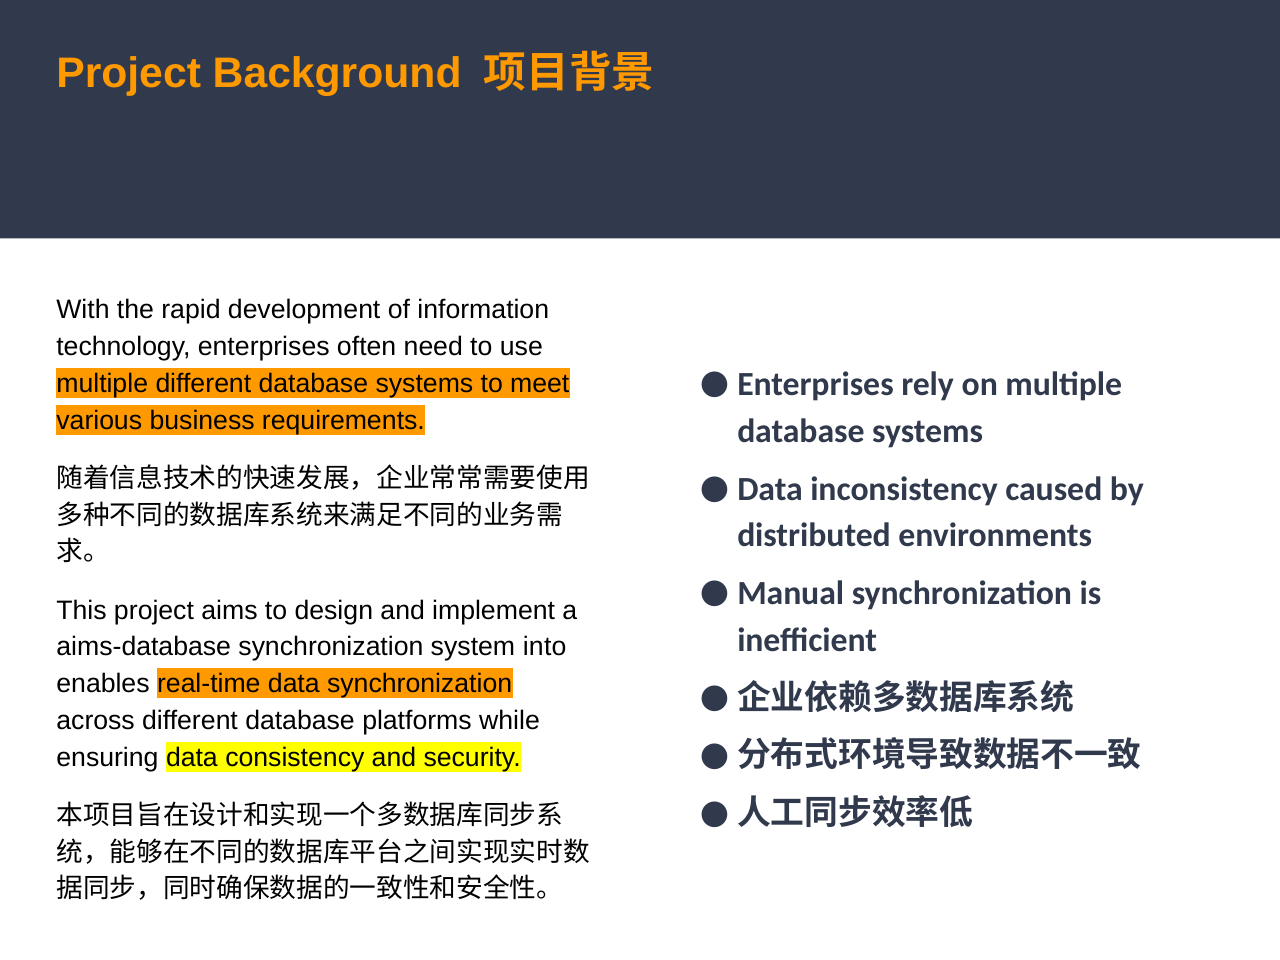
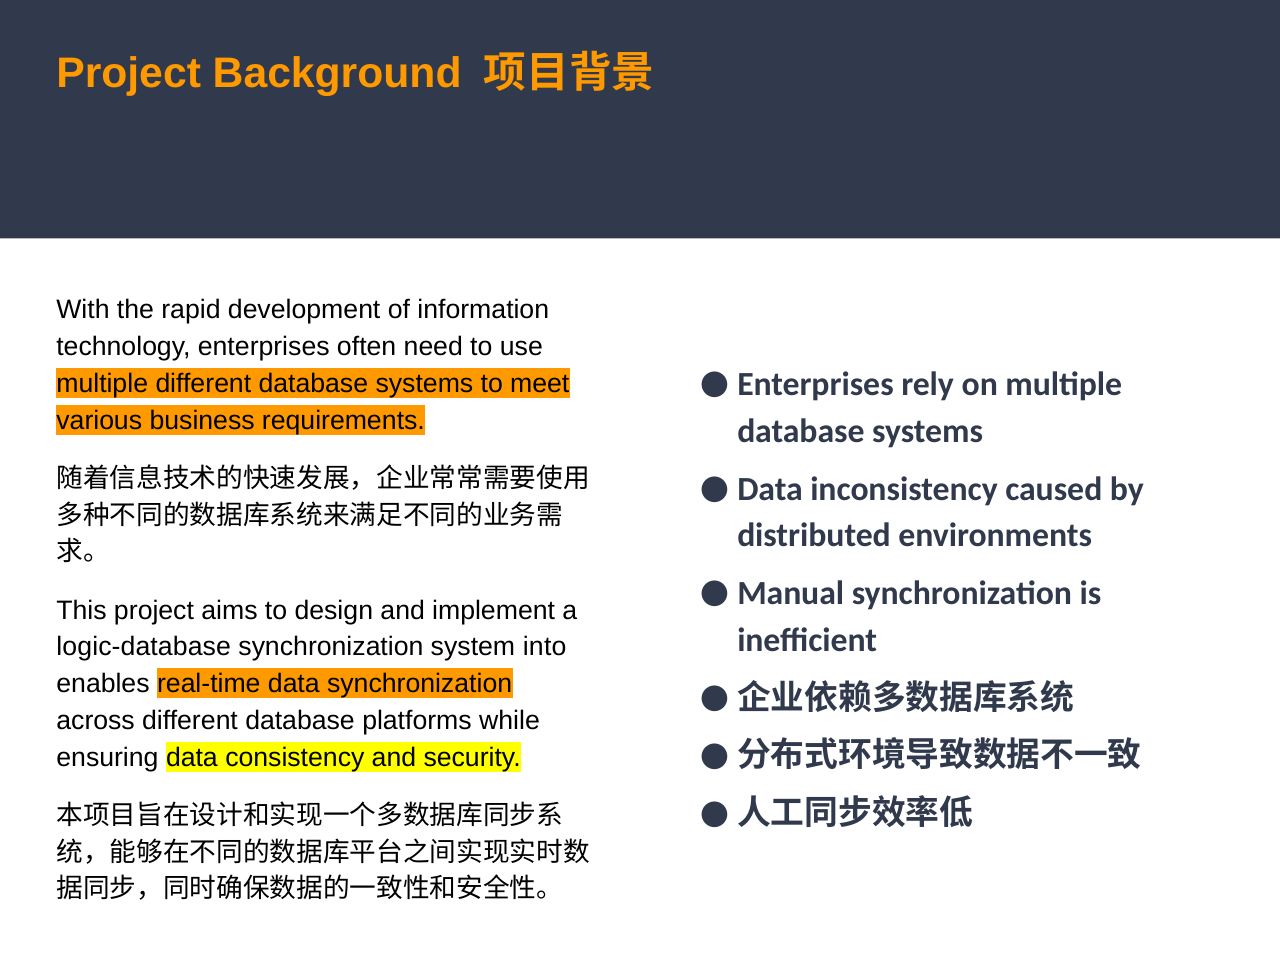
aims-database: aims-database -> logic-database (144, 647)
